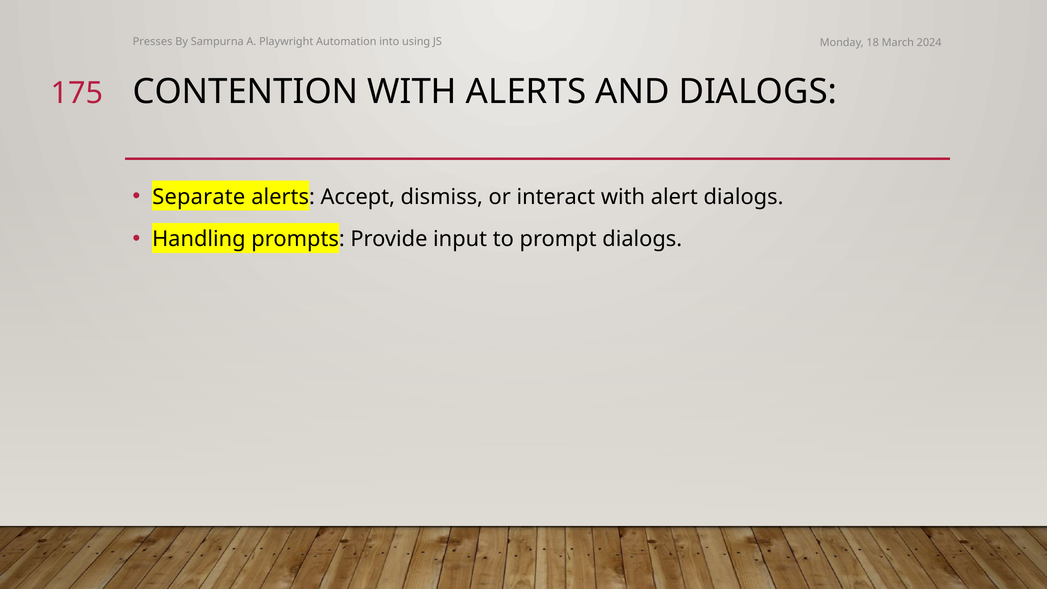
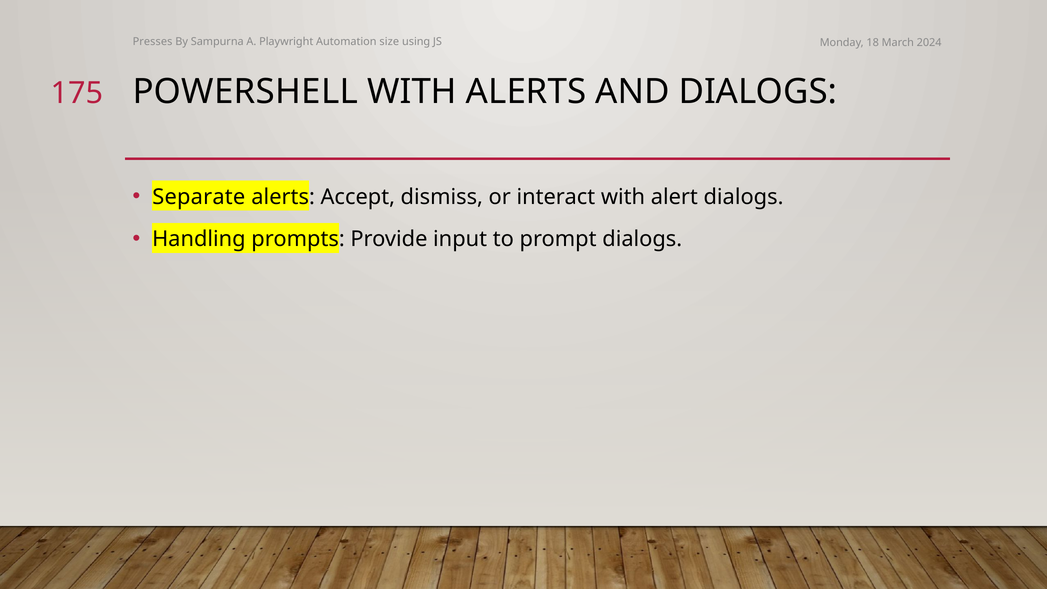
into: into -> size (389, 41)
CONTENTION: CONTENTION -> POWERSHELL (245, 92)
